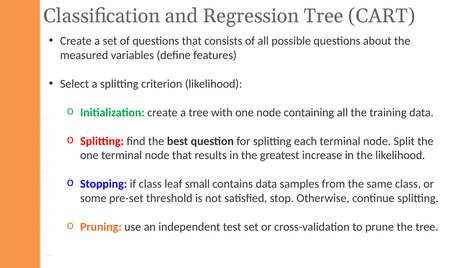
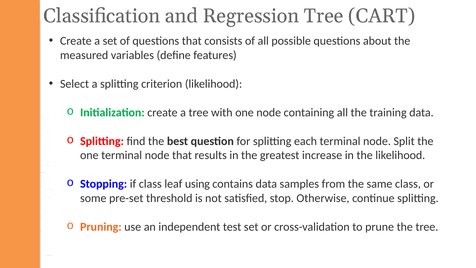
small: small -> using (197, 184)
